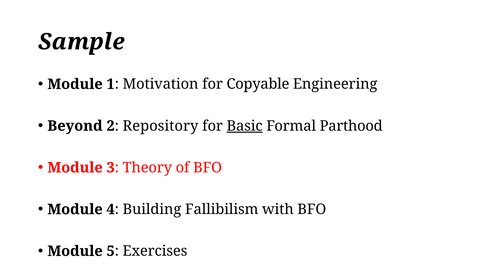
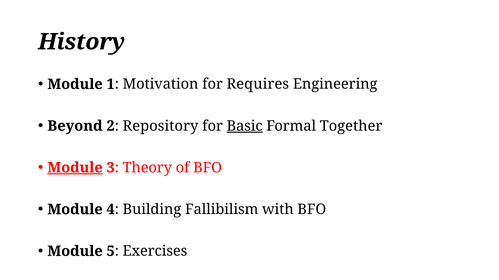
Sample: Sample -> History (82, 42)
Copyable: Copyable -> Requires (258, 84)
Parthood: Parthood -> Together (351, 126)
Module underline: none -> present (75, 168)
